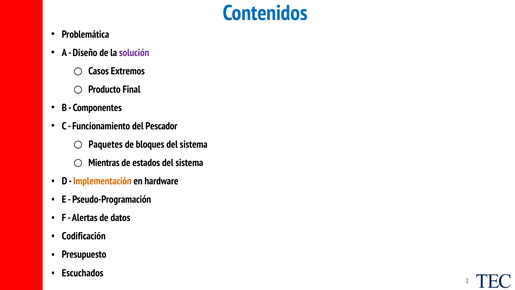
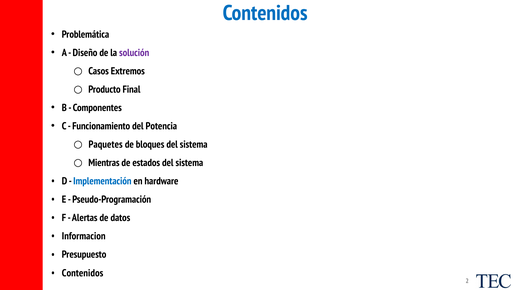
Pescador: Pescador -> Potencia (161, 126)
Implementación colour: orange -> blue (102, 181)
Codificación: Codificación -> Informacion (84, 236)
Escuchados: Escuchados -> Contenidos (83, 273)
